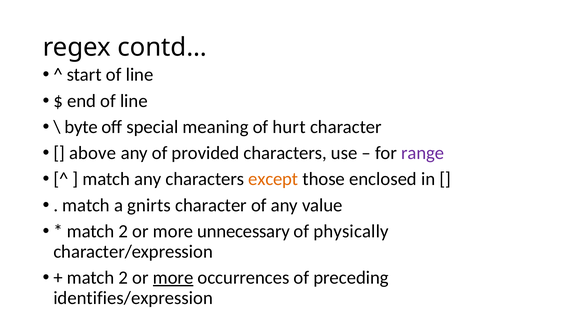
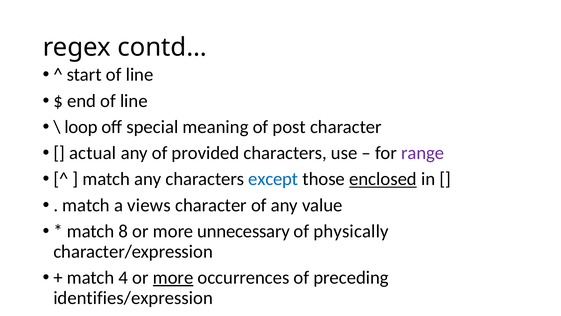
byte: byte -> loop (81, 127)
hurt: hurt -> post (289, 127)
above: above -> actual (93, 153)
except colour: orange -> blue (273, 179)
enclosed underline: none -> present (383, 179)
gnirts: gnirts -> views (149, 205)
2: 2 -> 8 (123, 231)
2: 2 -> 4 (123, 277)
